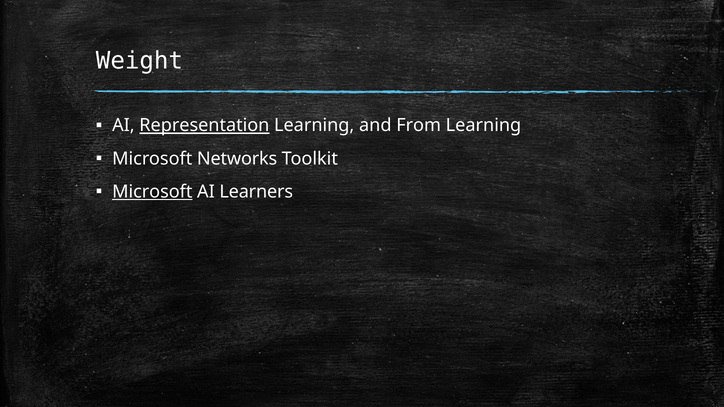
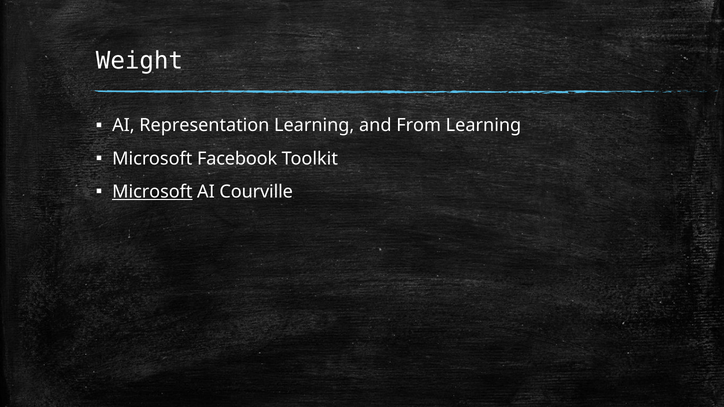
Representation underline: present -> none (204, 126)
Networks: Networks -> Facebook (237, 159)
Learners: Learners -> Courville (256, 192)
